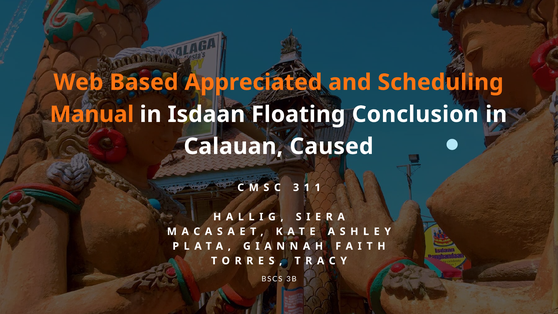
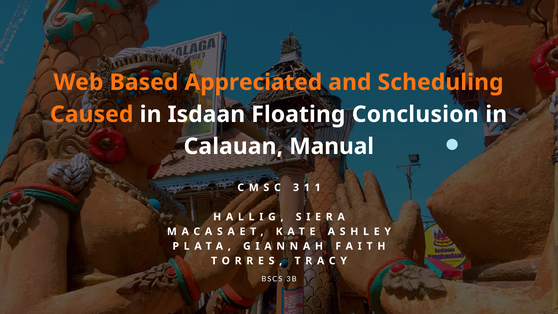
Manual: Manual -> Caused (92, 114)
Caused: Caused -> Manual (332, 146)
